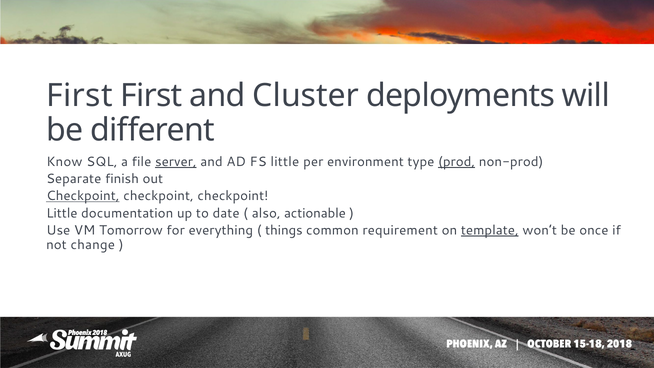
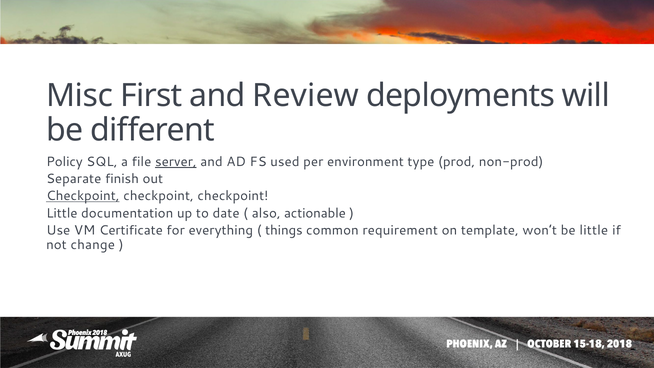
First: First -> Misc (80, 96)
Cluster: Cluster -> Review (306, 96)
Know: Know -> Policy (64, 162)
FS little: little -> used (285, 162)
prod underline: present -> none (457, 162)
Tomorrow: Tomorrow -> Certificate (131, 230)
template underline: present -> none (490, 230)
be once: once -> little (594, 230)
